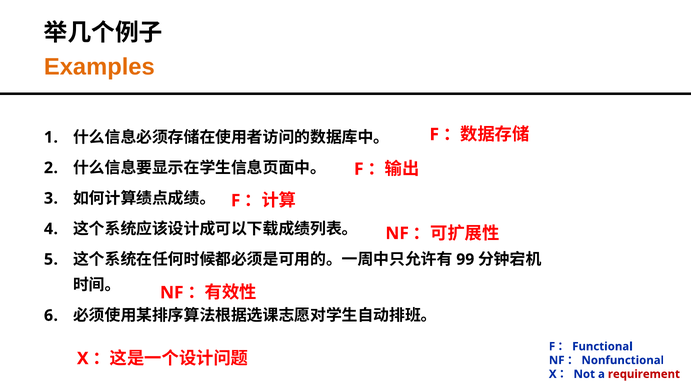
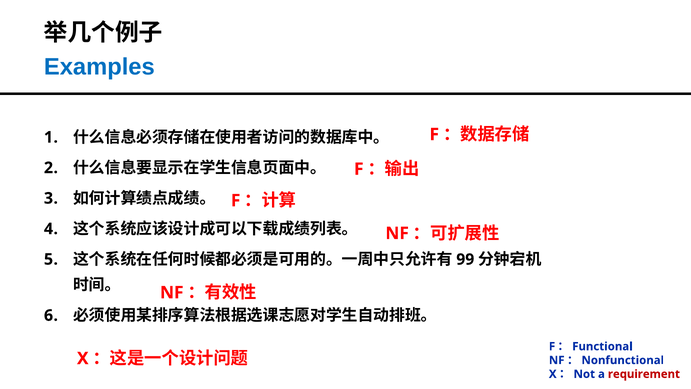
Examples colour: orange -> blue (99, 67)
